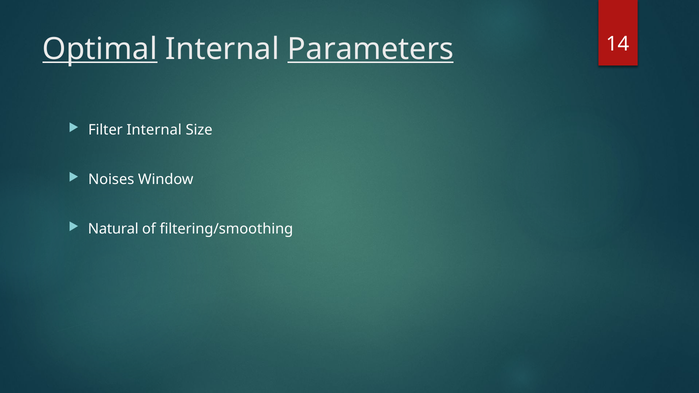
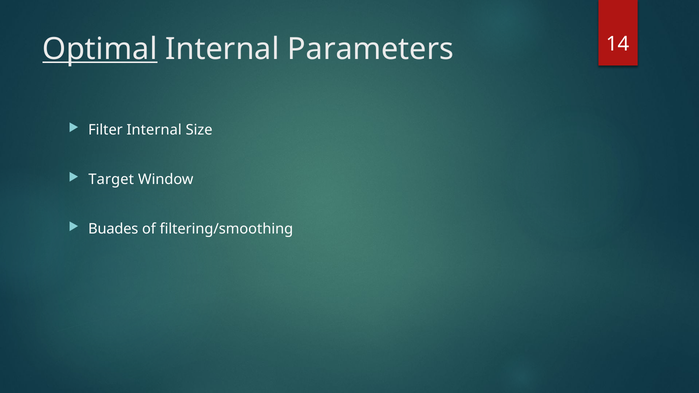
Parameters underline: present -> none (371, 49)
Noises: Noises -> Target (111, 180)
Natural: Natural -> Buades (113, 229)
